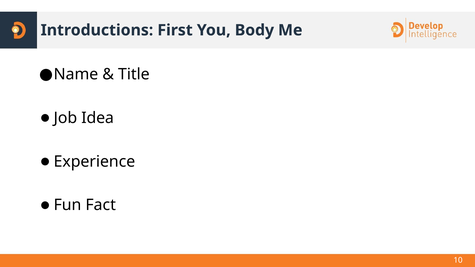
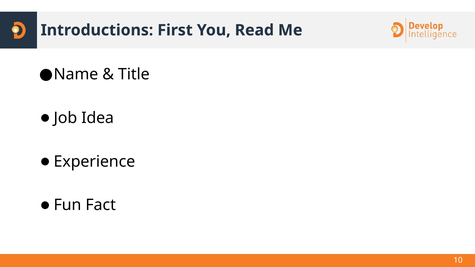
Body: Body -> Read (254, 30)
